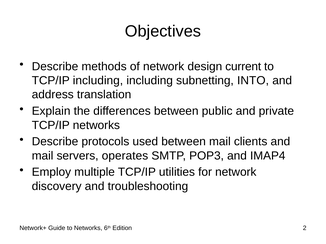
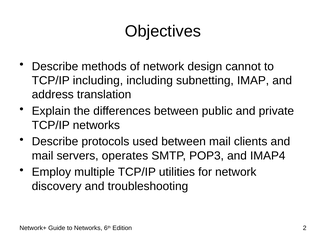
current: current -> cannot (243, 67)
INTO: INTO -> IMAP (253, 81)
